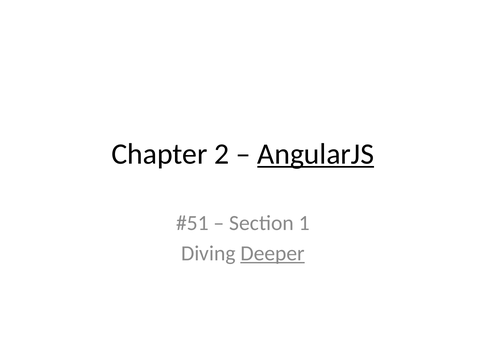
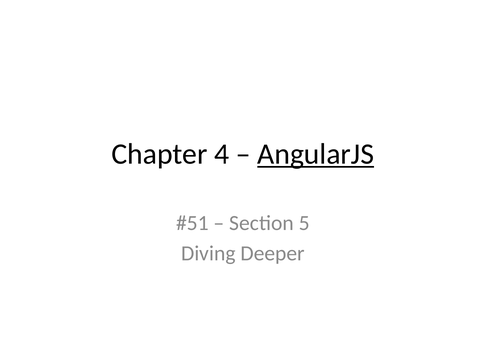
2: 2 -> 4 (222, 154)
1: 1 -> 5 (304, 223)
Deeper underline: present -> none (273, 254)
